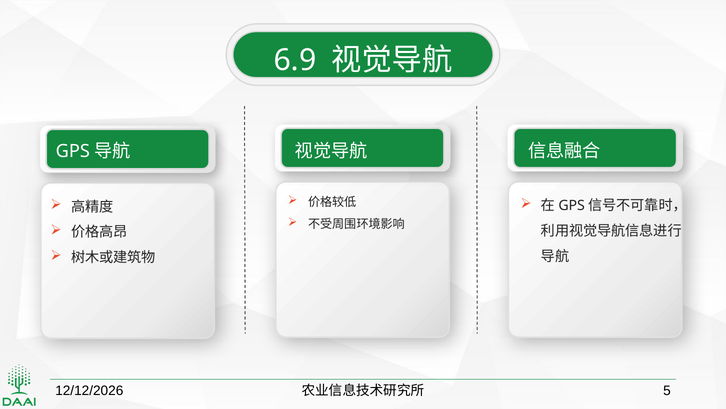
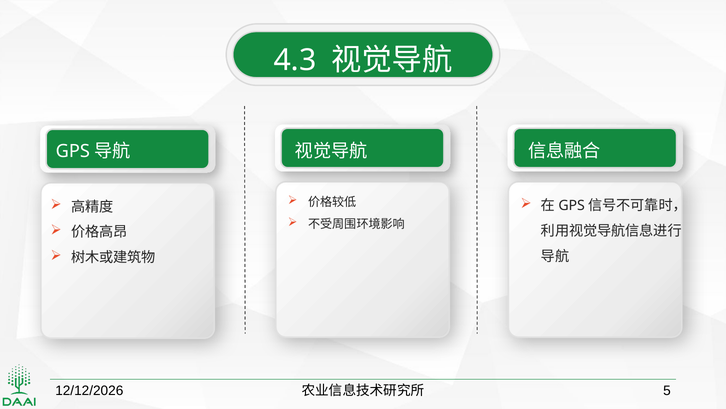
6.9: 6.9 -> 4.3 (295, 60)
